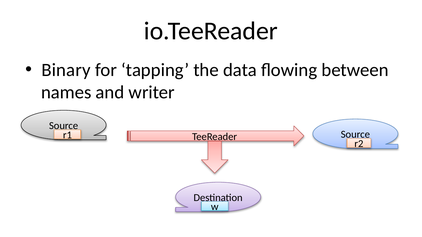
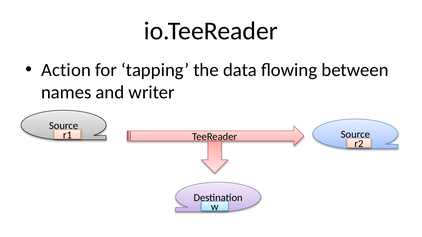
Binary: Binary -> Action (66, 70)
